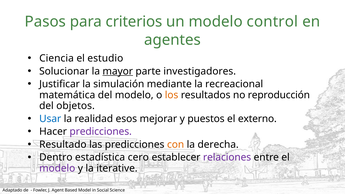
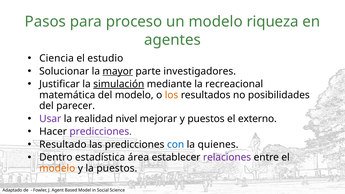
criterios: criterios -> proceso (134, 22)
control: control -> riqueza (273, 22)
simulación underline: none -> present (119, 84)
reproducción: reproducción -> posibilidades (279, 95)
objetos: objetos -> parecer (76, 106)
Usar colour: blue -> purple (50, 119)
esos: esos -> nivel (126, 119)
con colour: orange -> blue (176, 145)
derecha: derecha -> quienes (218, 145)
cero: cero -> área (138, 157)
modelo colour: purple -> orange (57, 168)
la iterative: iterative -> puestos (117, 168)
